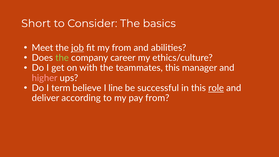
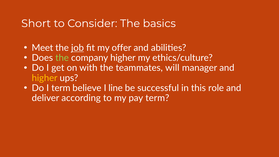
my from: from -> offer (122, 48)
company career: career -> higher (123, 58)
teammates this: this -> will (172, 68)
higher colour: pink -> yellow (45, 78)
role underline: present -> none (216, 88)
pay from: from -> term (157, 98)
